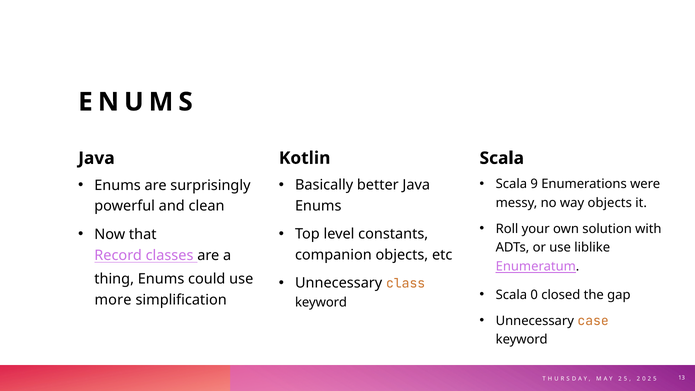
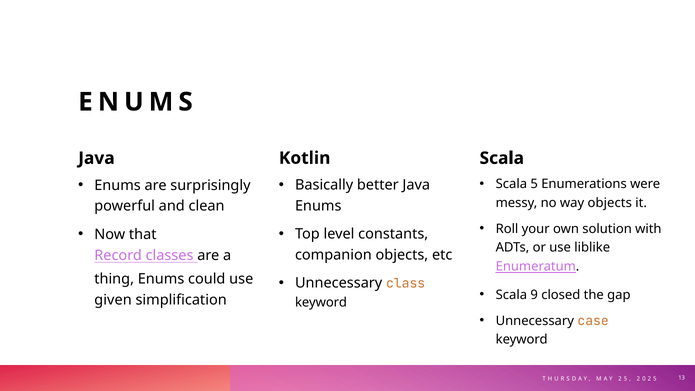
Scala 9: 9 -> 5 (534, 184)
Scala 0: 0 -> 9 (534, 295)
more: more -> given (113, 300)
